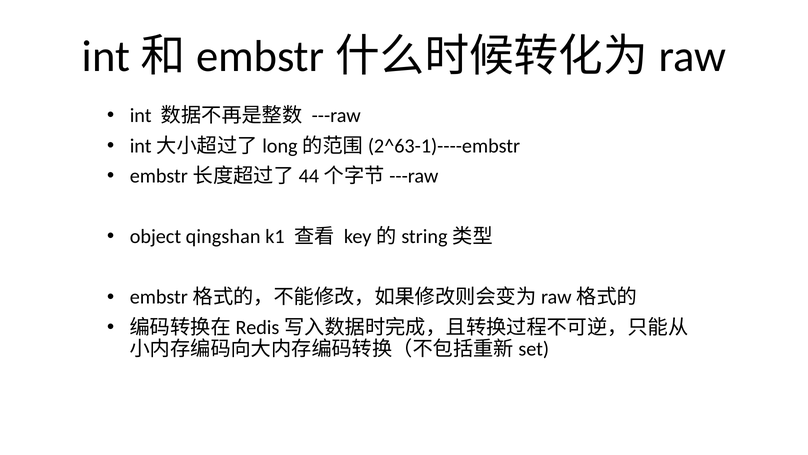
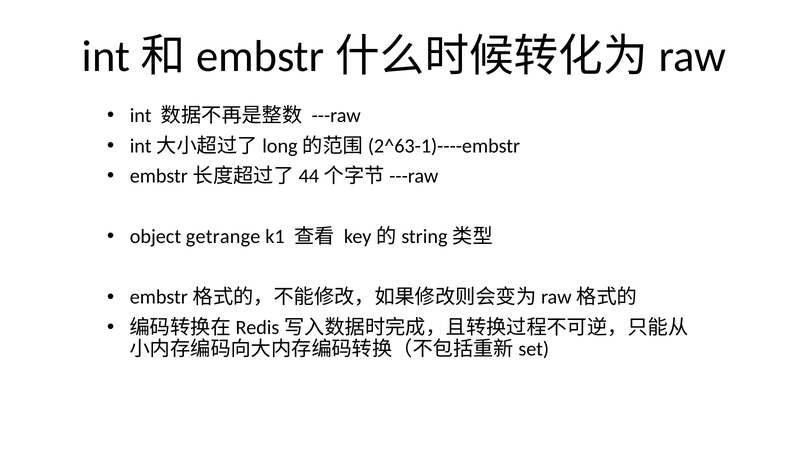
qingshan: qingshan -> getrange (223, 236)
